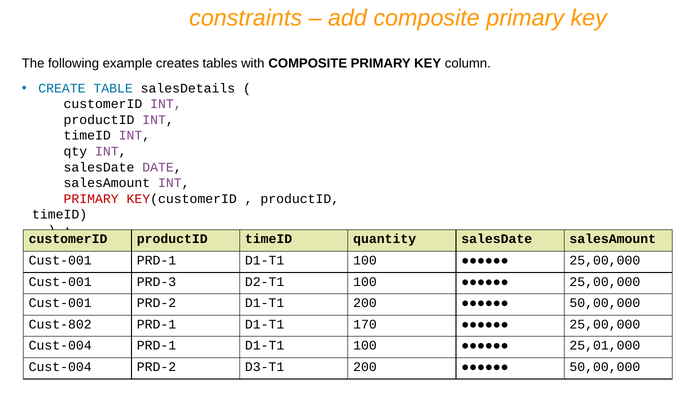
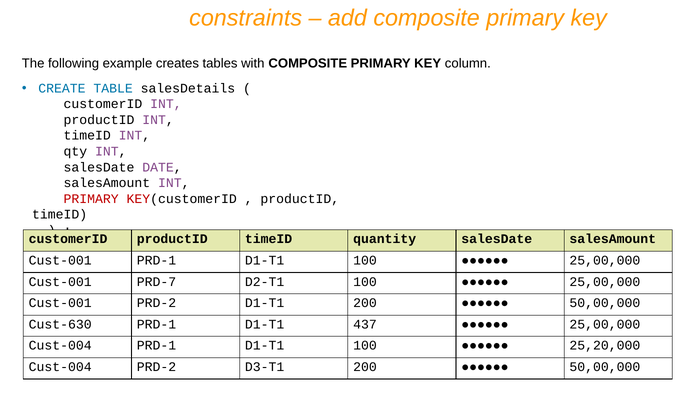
PRD-3: PRD-3 -> PRD-7 (156, 282)
Cust-802: Cust-802 -> Cust-630 (60, 324)
170: 170 -> 437 (365, 324)
25,01,000: 25,01,000 -> 25,20,000 (605, 345)
